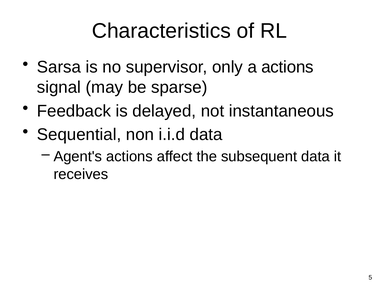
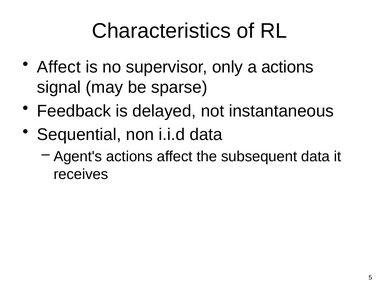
Sarsa: Sarsa -> Affect (59, 67)
